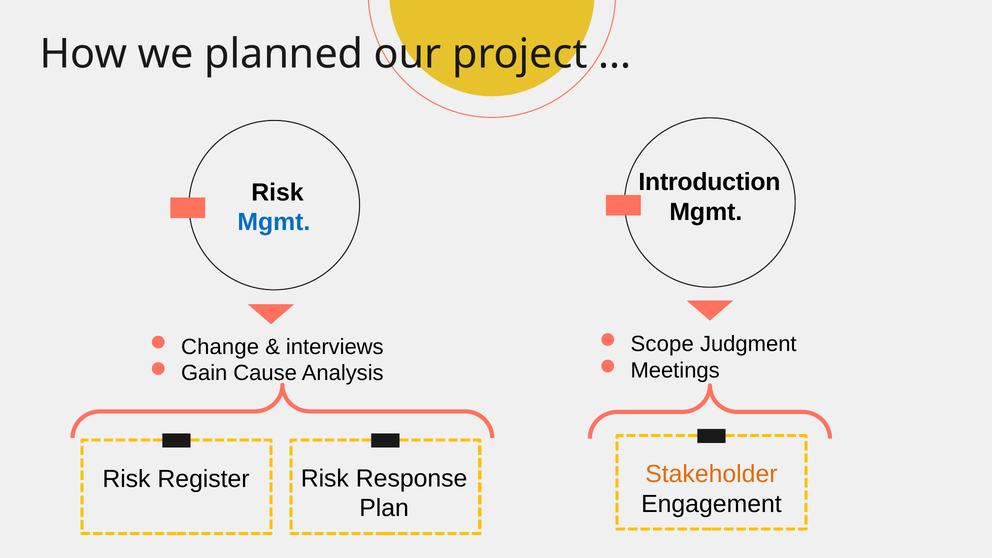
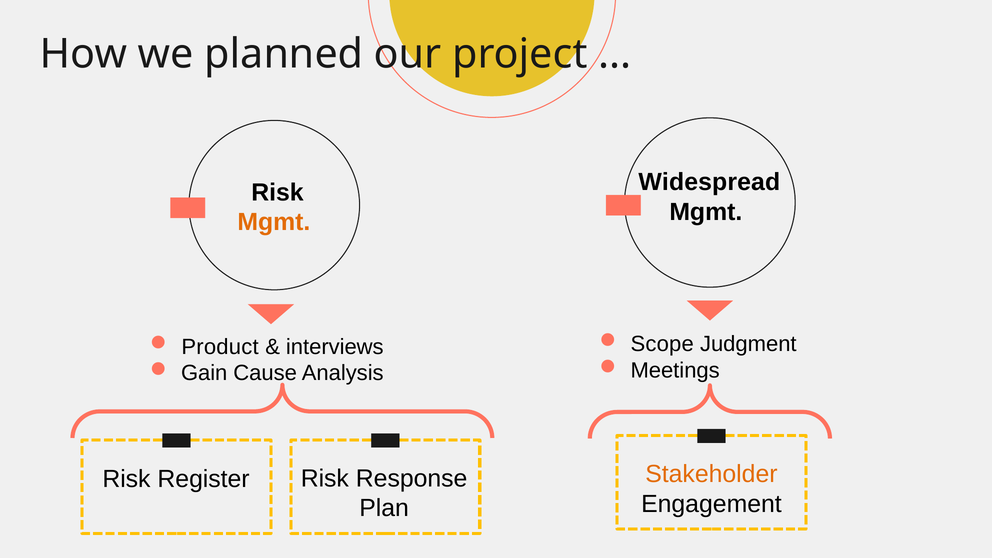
Introduction: Introduction -> Widespread (709, 182)
Mgmt colour: blue -> orange (274, 222)
Change: Change -> Product (220, 347)
